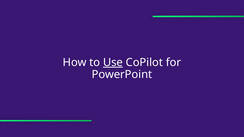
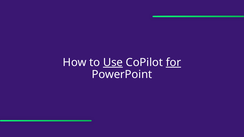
for underline: none -> present (173, 63)
